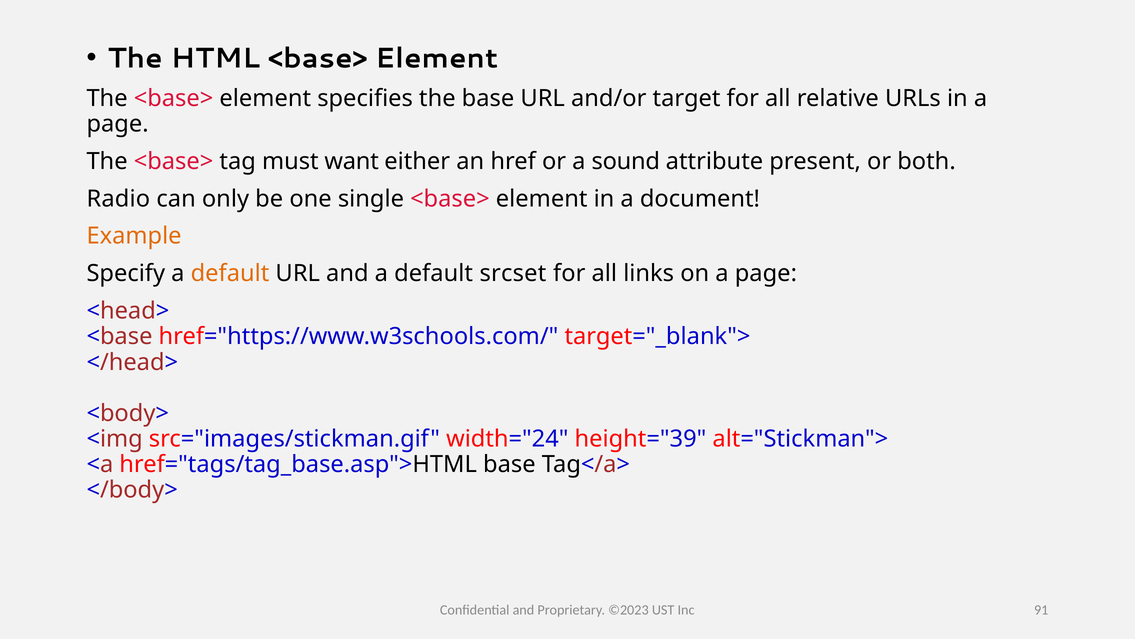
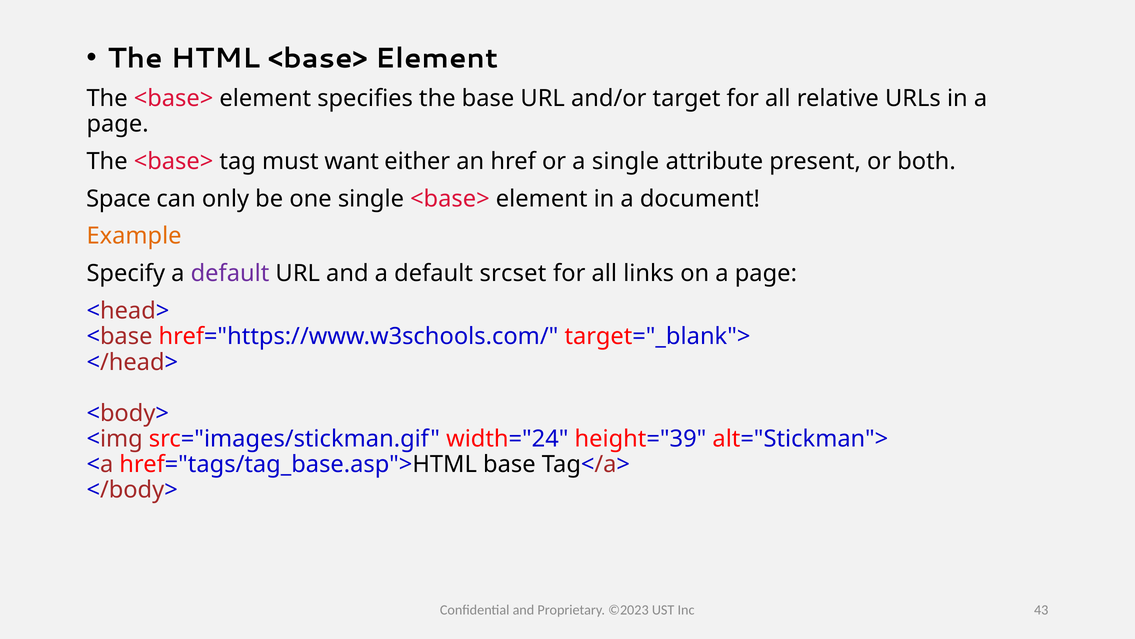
a sound: sound -> single (626, 161)
Radio: Radio -> Space (119, 199)
default colour: orange -> purple (230, 273)
91: 91 -> 43 (1041, 610)
